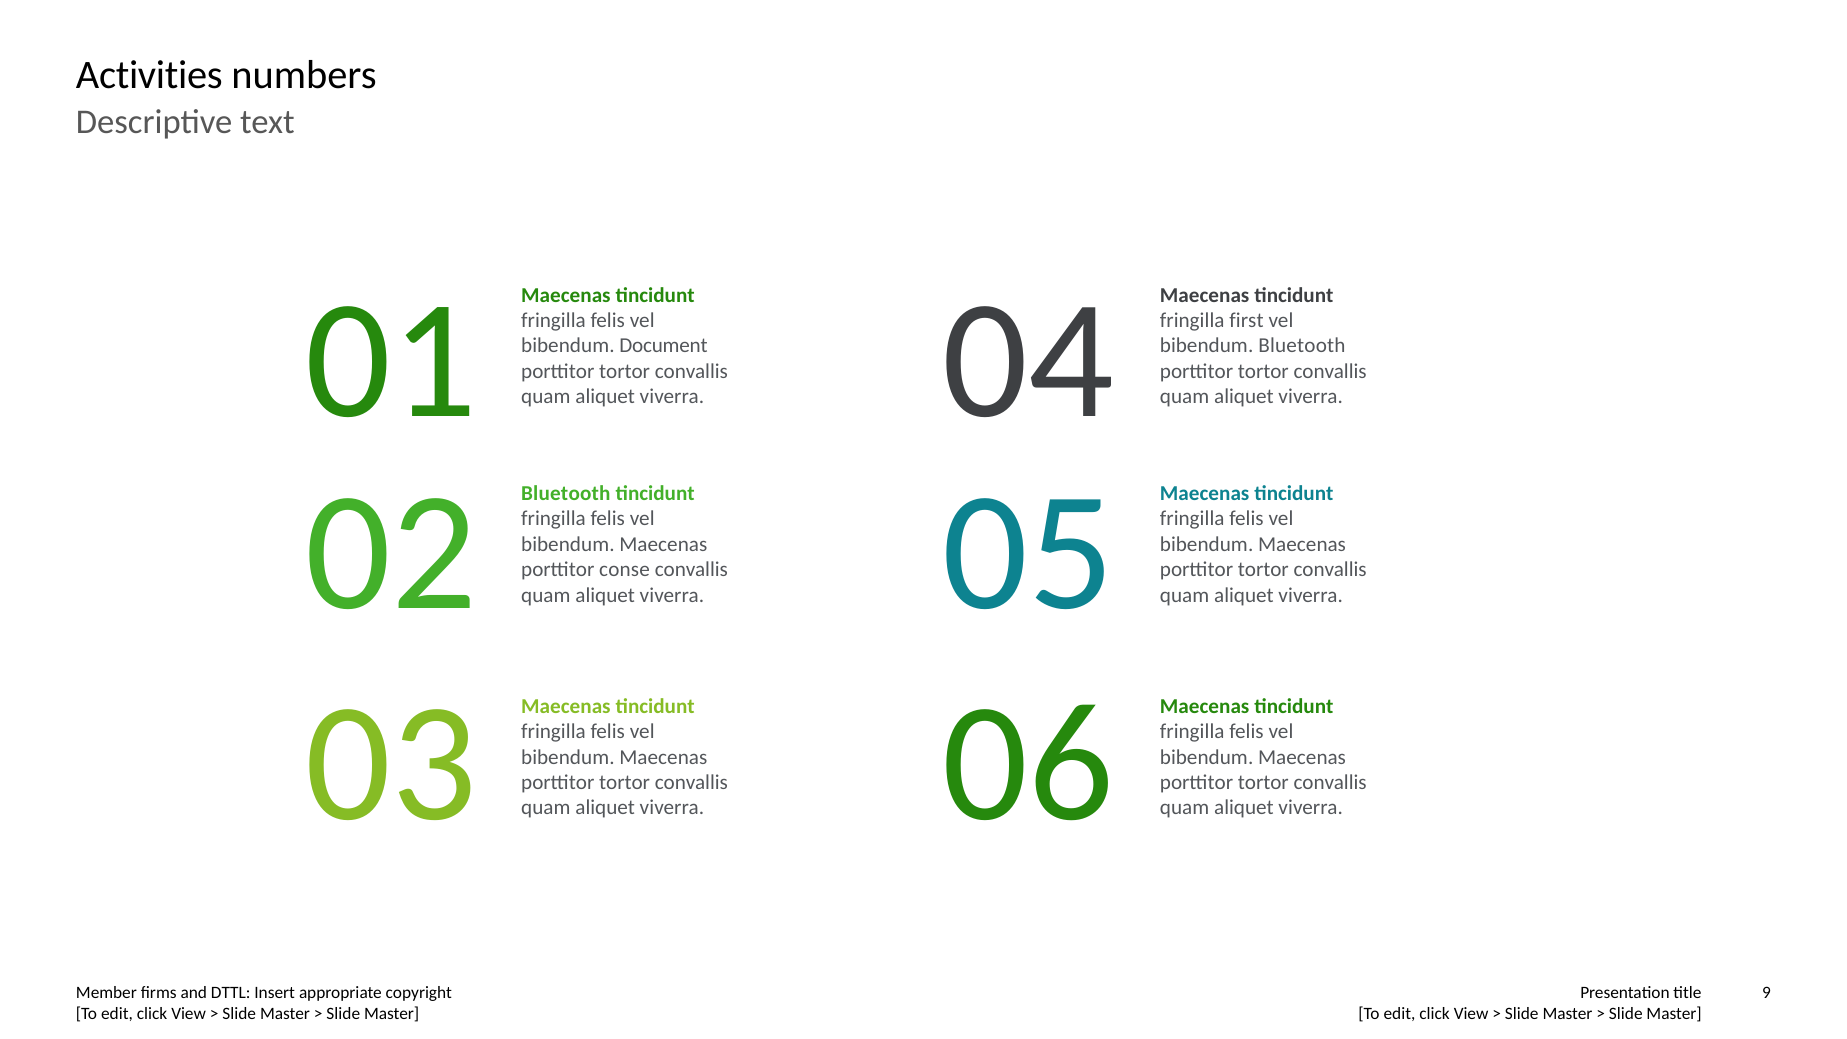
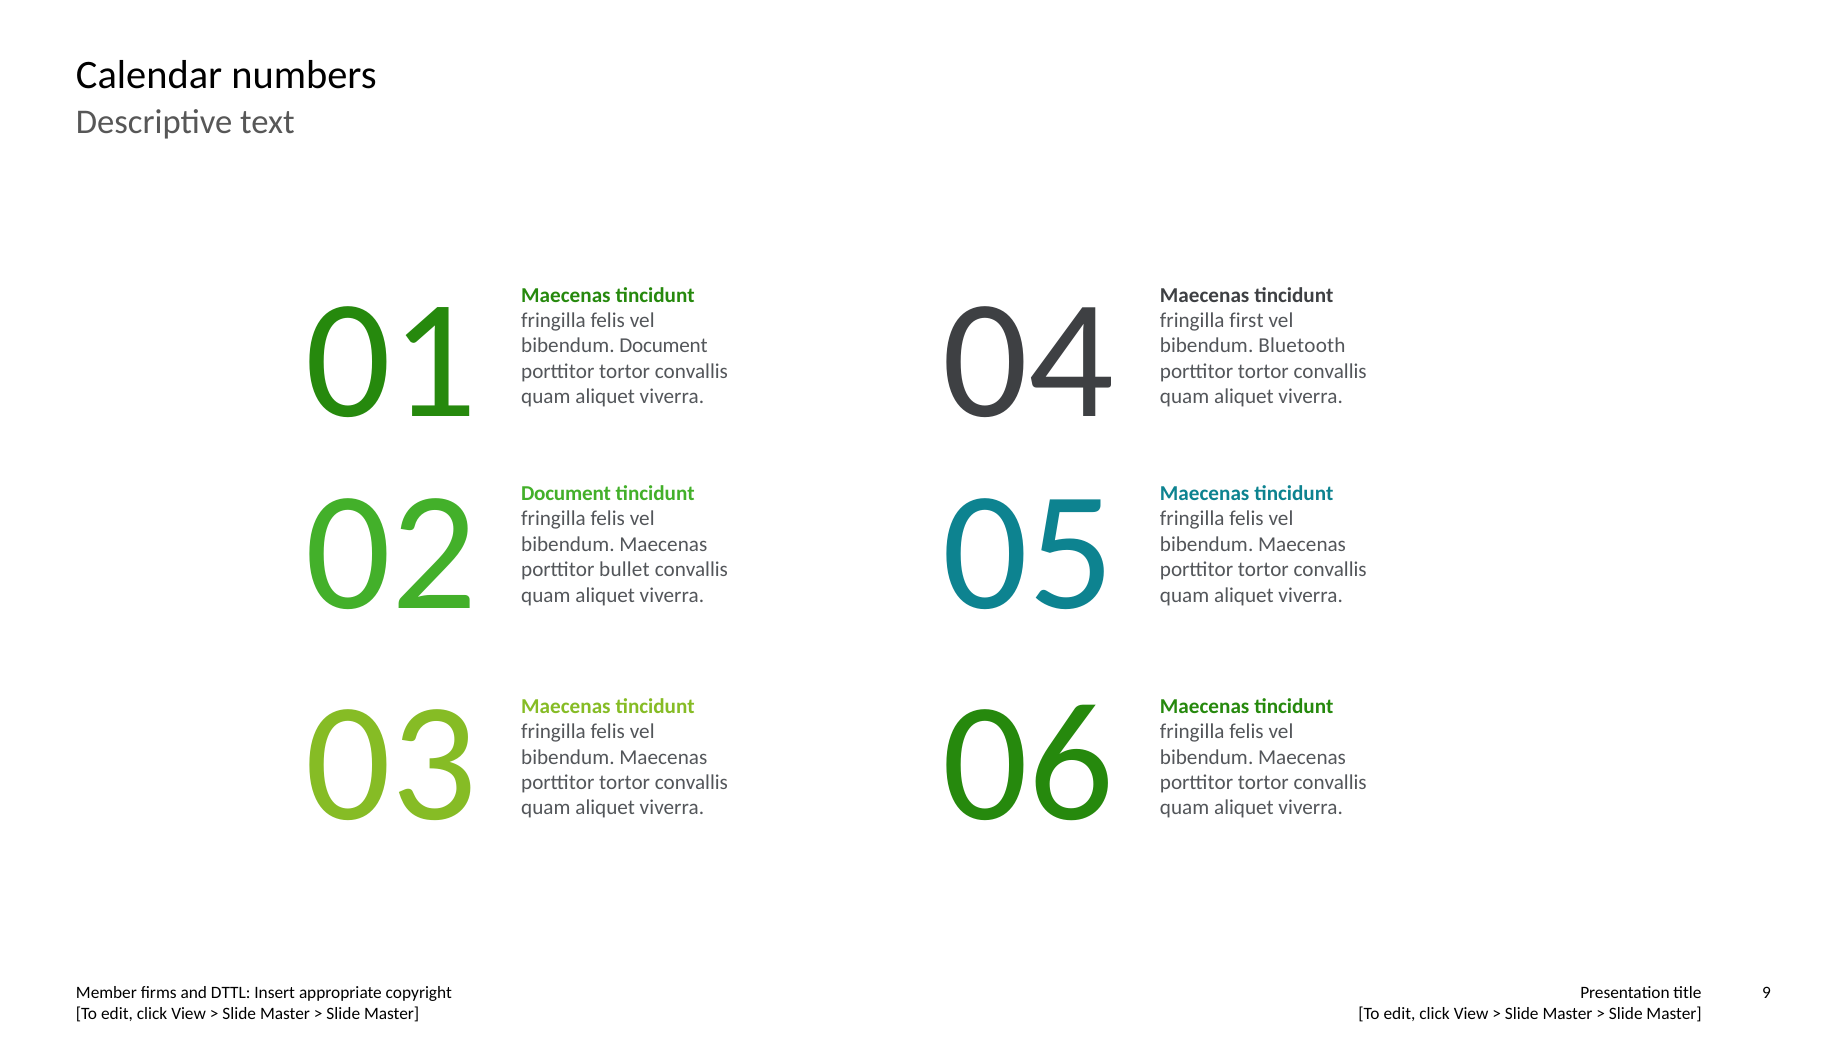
Activities: Activities -> Calendar (149, 75)
Bluetooth: Bluetooth -> Document (566, 493)
conse: conse -> bullet (625, 570)
